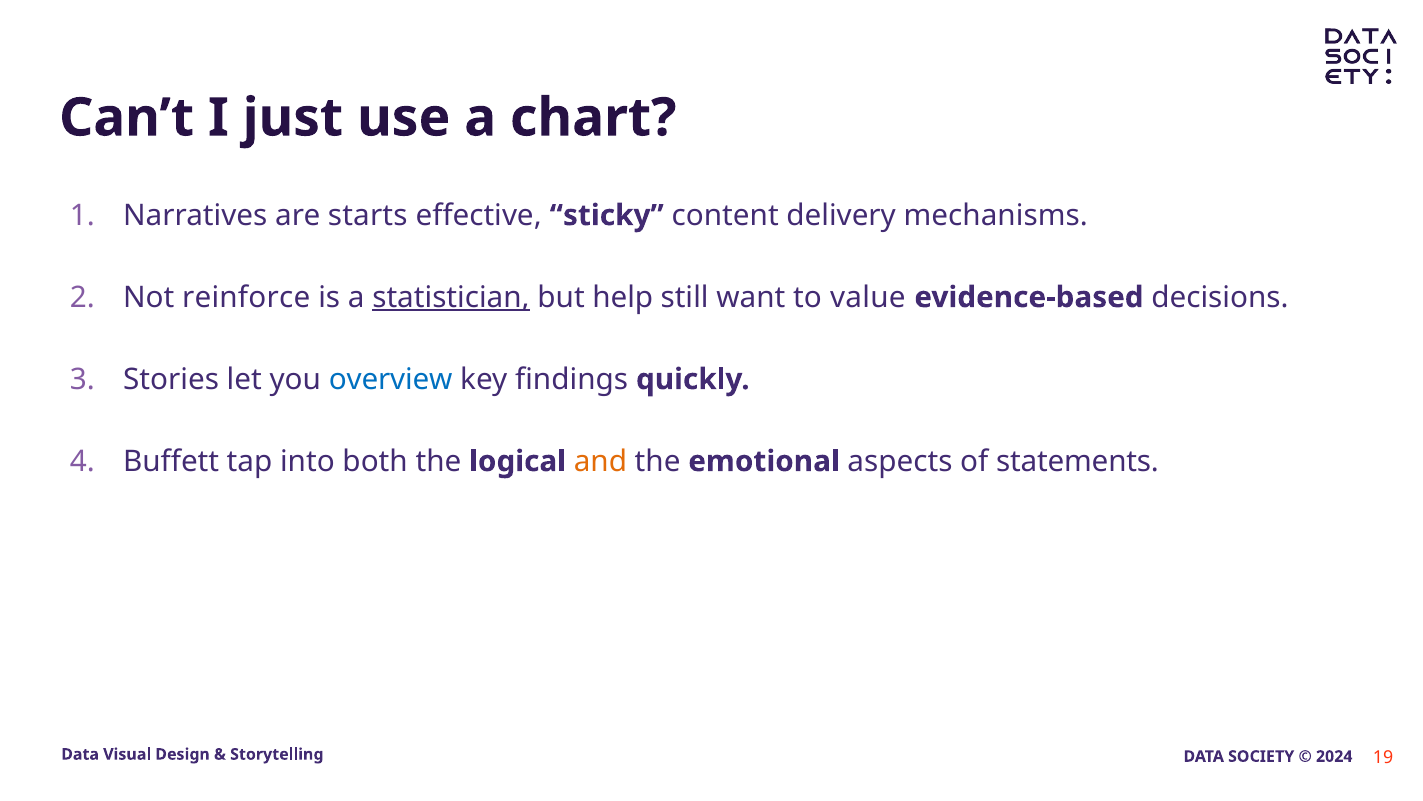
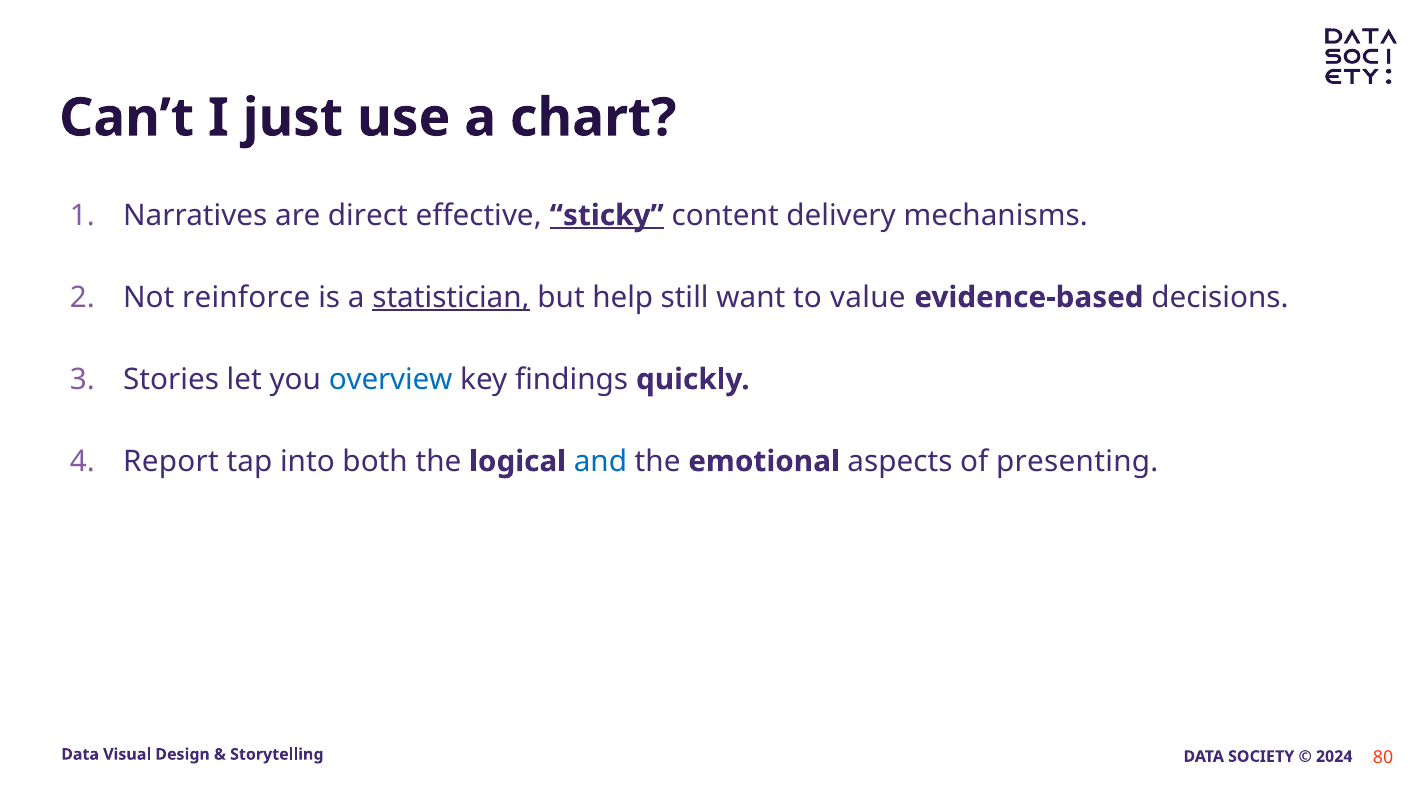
starts: starts -> direct (368, 215)
sticky underline: none -> present (607, 215)
Buffett: Buffett -> Report (171, 461)
and colour: orange -> blue (600, 461)
statements: statements -> presenting (1077, 461)
19: 19 -> 80 (1383, 758)
